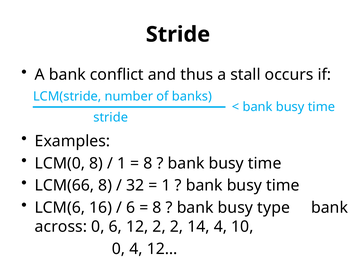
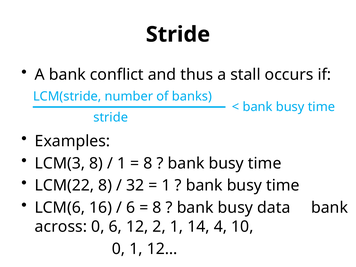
LCM(0: LCM(0 -> LCM(3 (60, 163)
LCM(66: LCM(66 -> LCM(22 (64, 185)
type: type -> data (274, 208)
2 2: 2 -> 1 (177, 227)
0 4: 4 -> 1 (136, 249)
